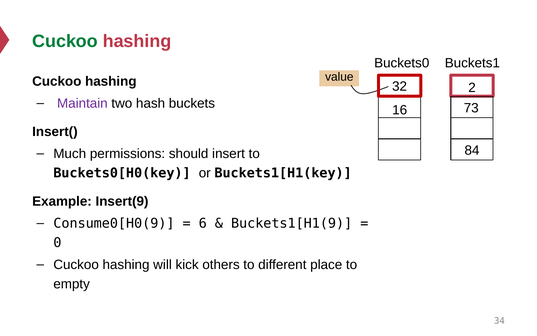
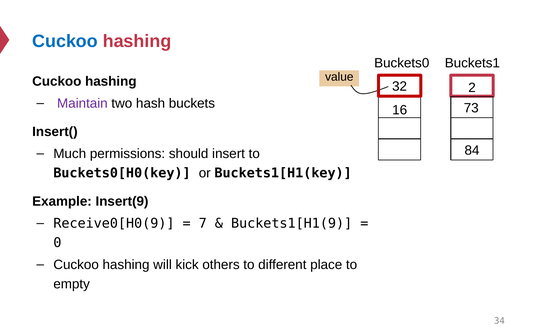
Cuckoo colour: green -> blue (65, 41)
Consume0[H0(9: Consume0[H0(9 -> Receive0[H0(9 (114, 223)
6: 6 -> 7 (203, 223)
